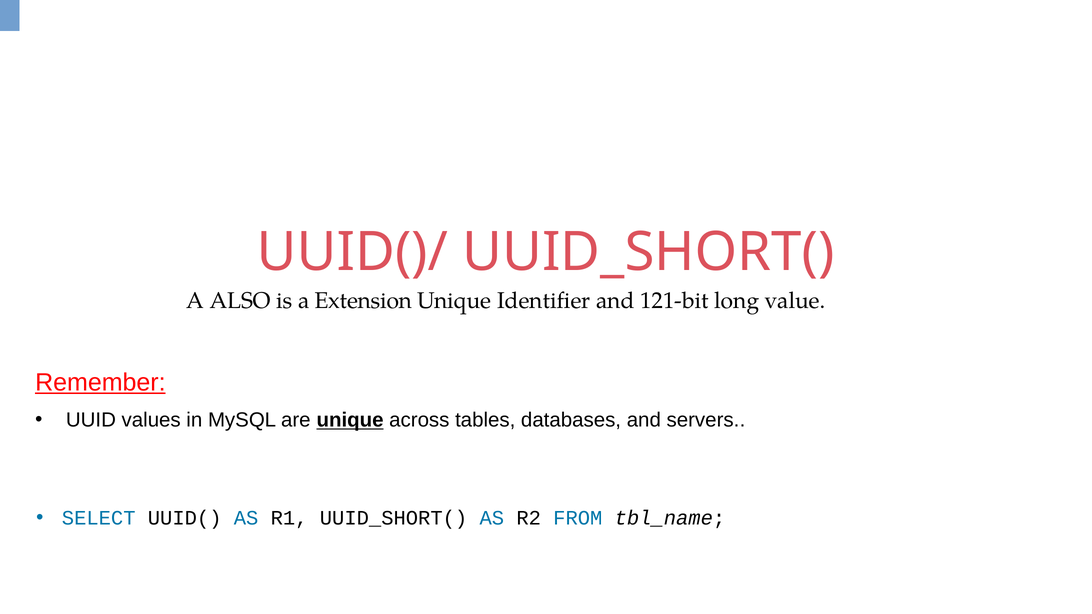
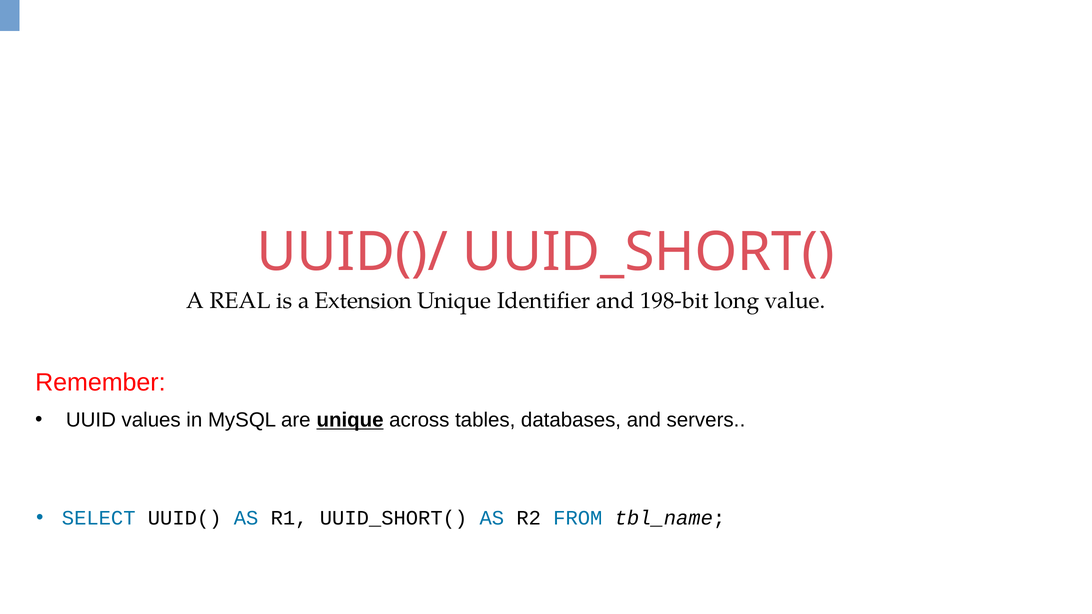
ALSO: ALSO -> REAL (240, 301)
121-bit: 121-bit -> 198-bit (674, 301)
Remember underline: present -> none (100, 382)
